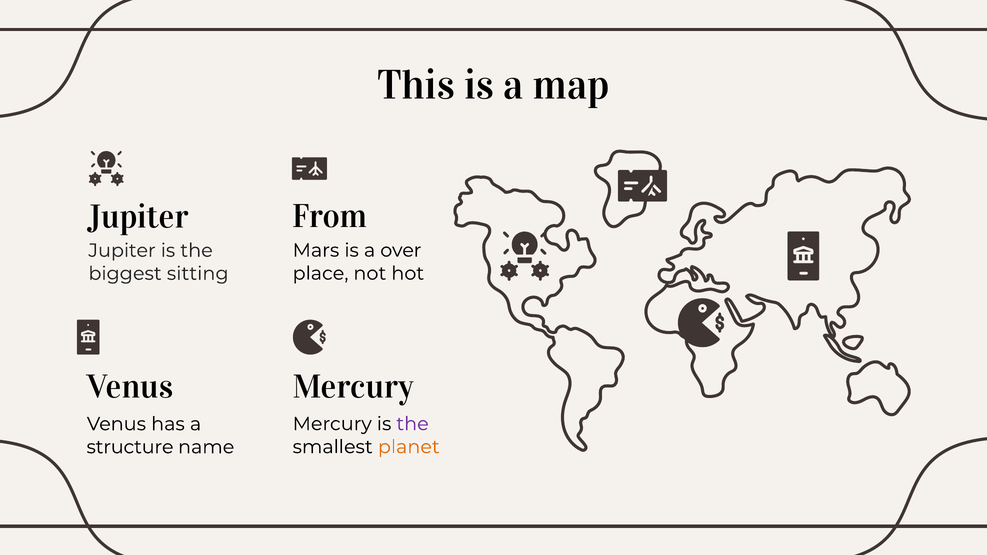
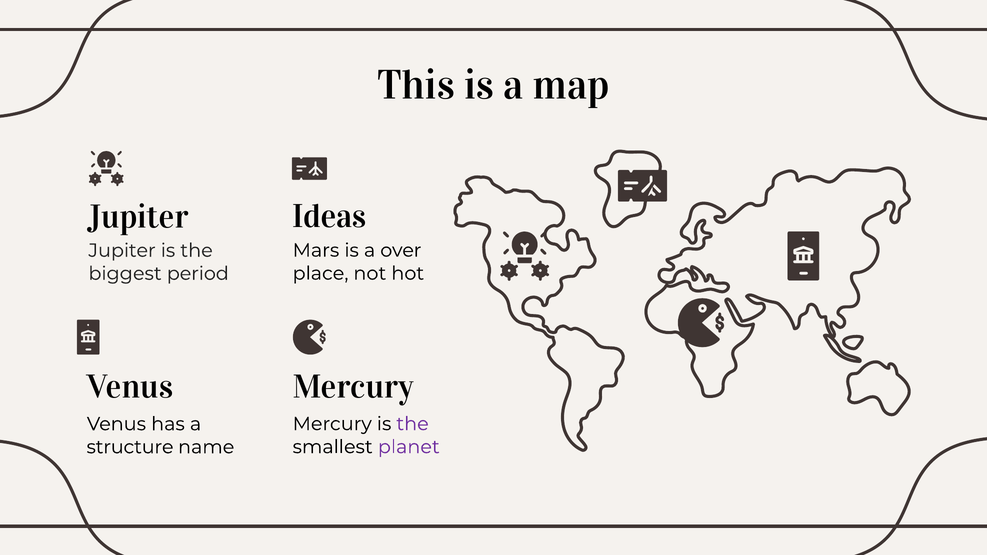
From: From -> Ideas (329, 217)
sitting: sitting -> period (198, 274)
planet colour: orange -> purple (409, 447)
